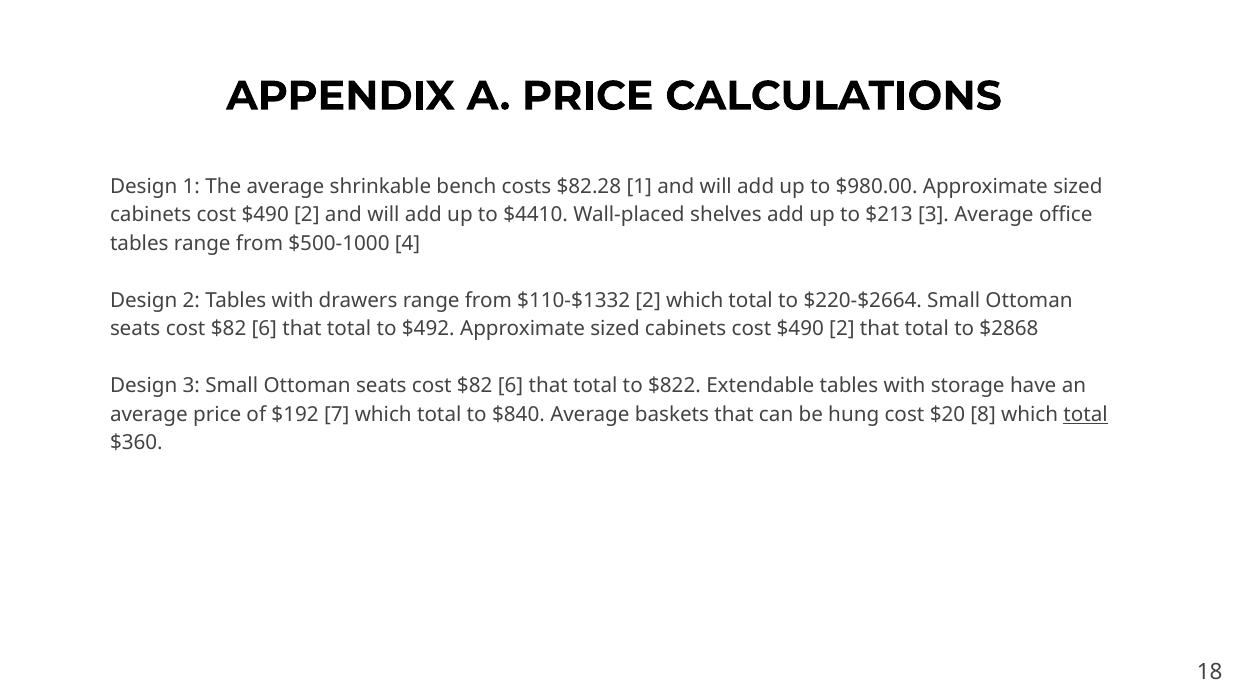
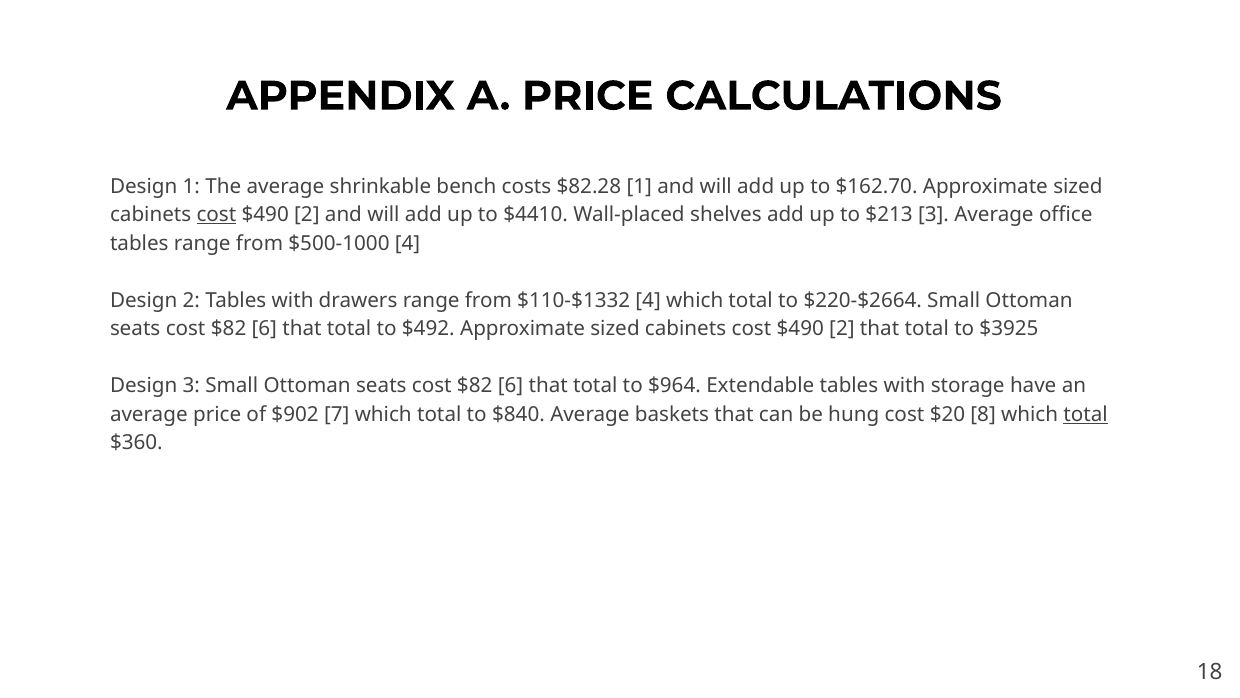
$980.00: $980.00 -> $162.70 (877, 186)
cost underline: none -> present (216, 215)
$110-$1332 2: 2 -> 4 (648, 300)
$2868: $2868 -> $3925 (1009, 329)
$822: $822 -> $964 (675, 386)
$192: $192 -> $902 (295, 414)
